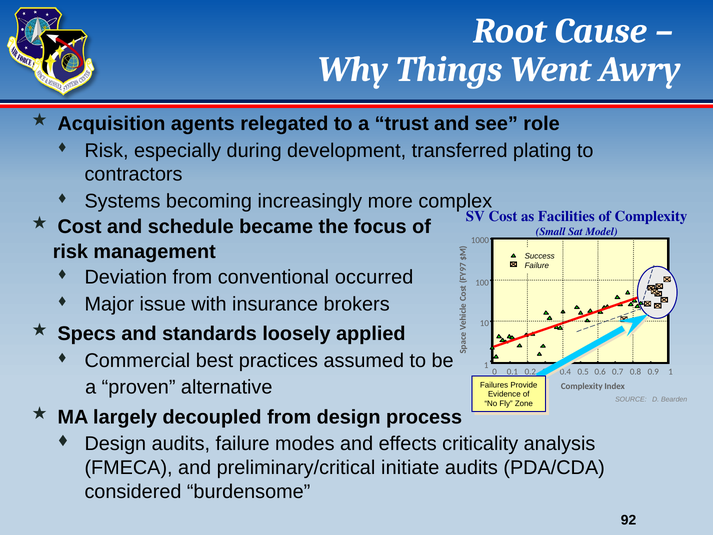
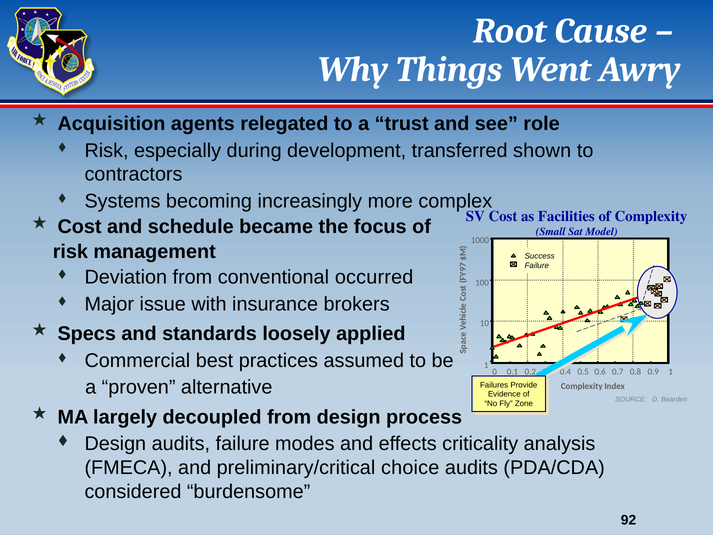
plating: plating -> shown (542, 150)
initiate: initiate -> choice (410, 468)
